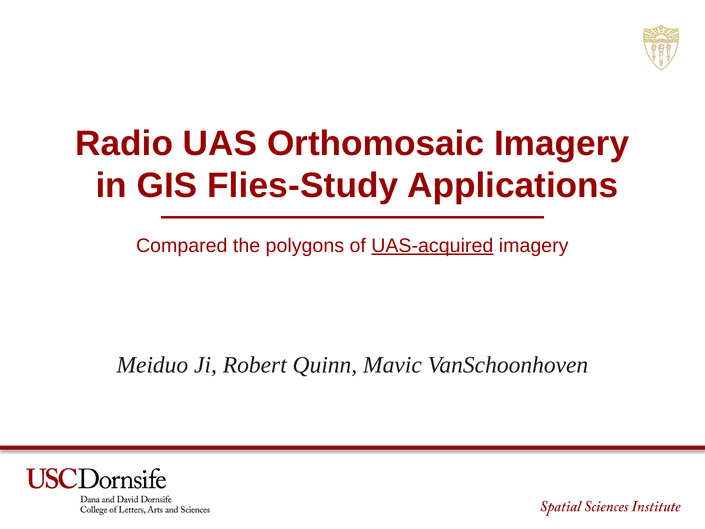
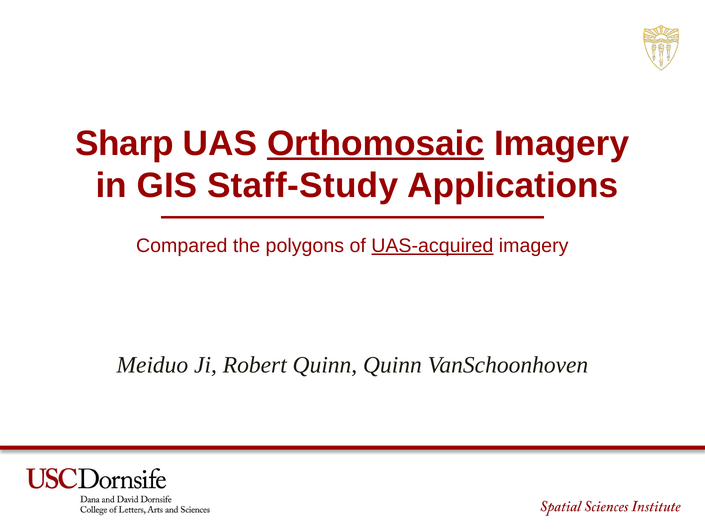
Radio: Radio -> Sharp (124, 143)
Orthomosaic underline: none -> present (376, 143)
Flies-Study: Flies-Study -> Staff-Study (303, 186)
Quinn Mavic: Mavic -> Quinn (392, 365)
